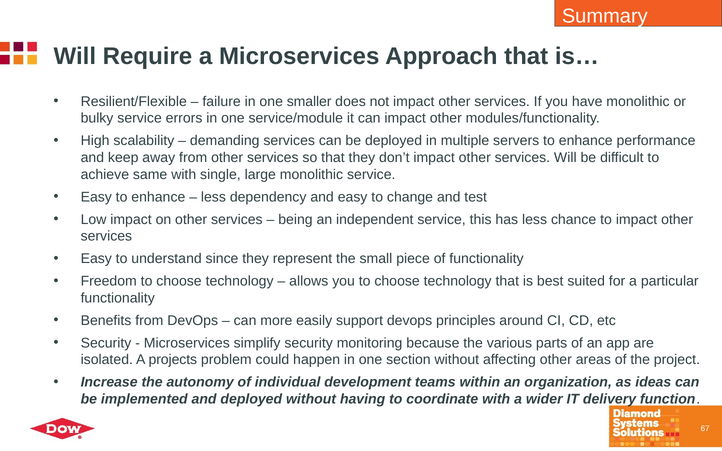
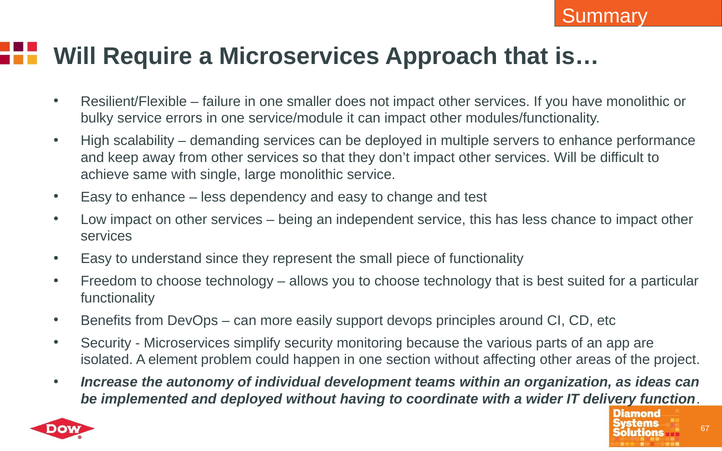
projects: projects -> element (173, 360)
